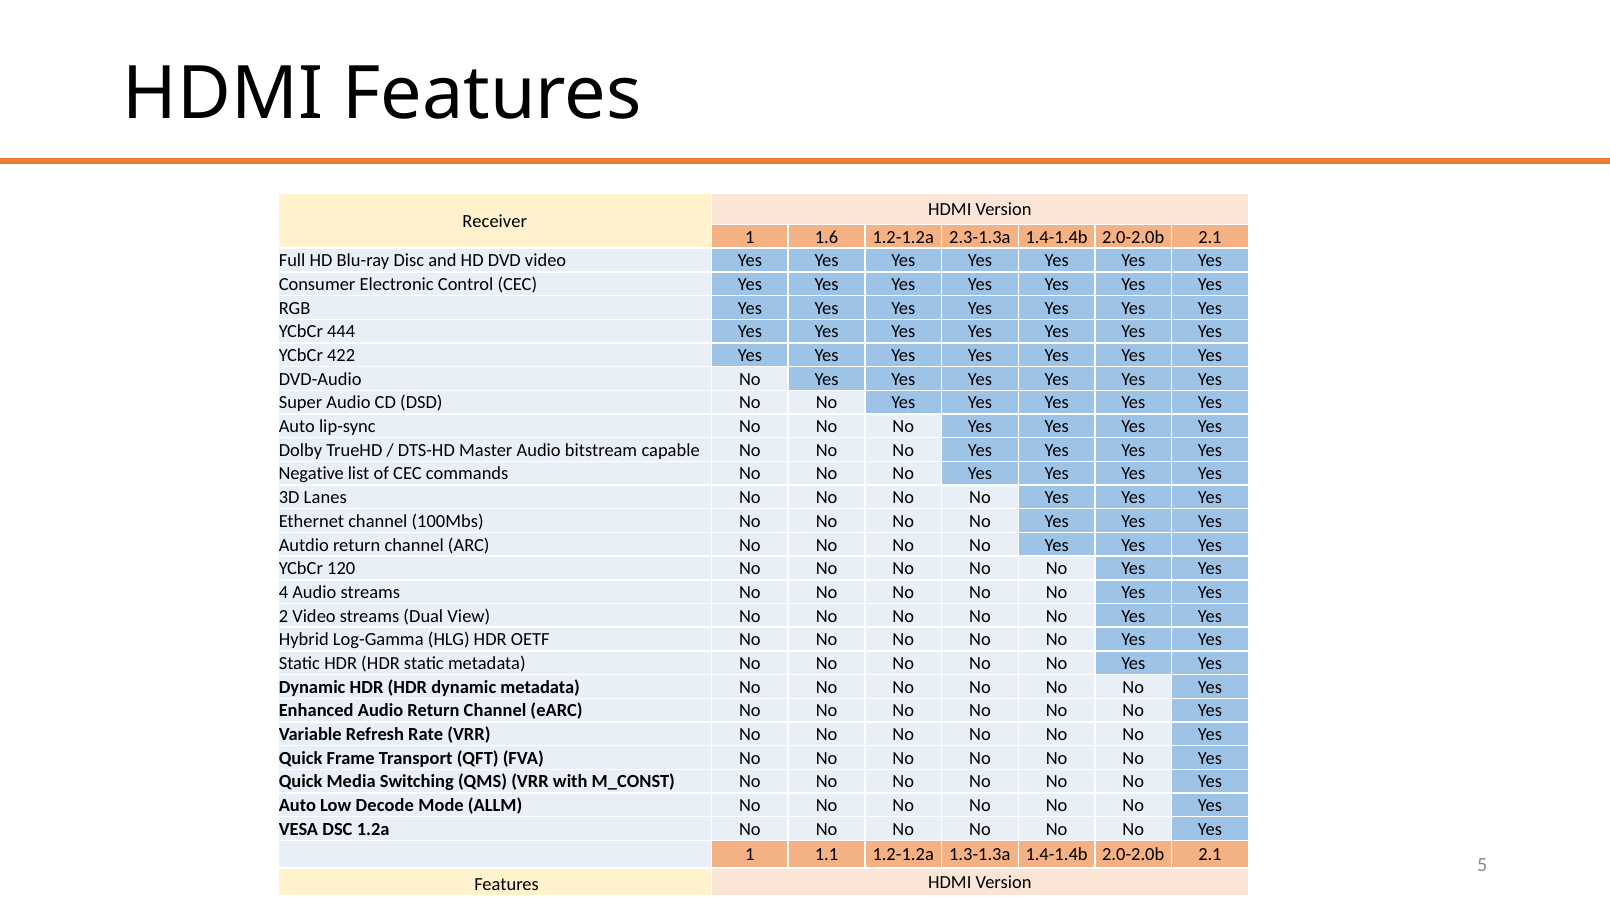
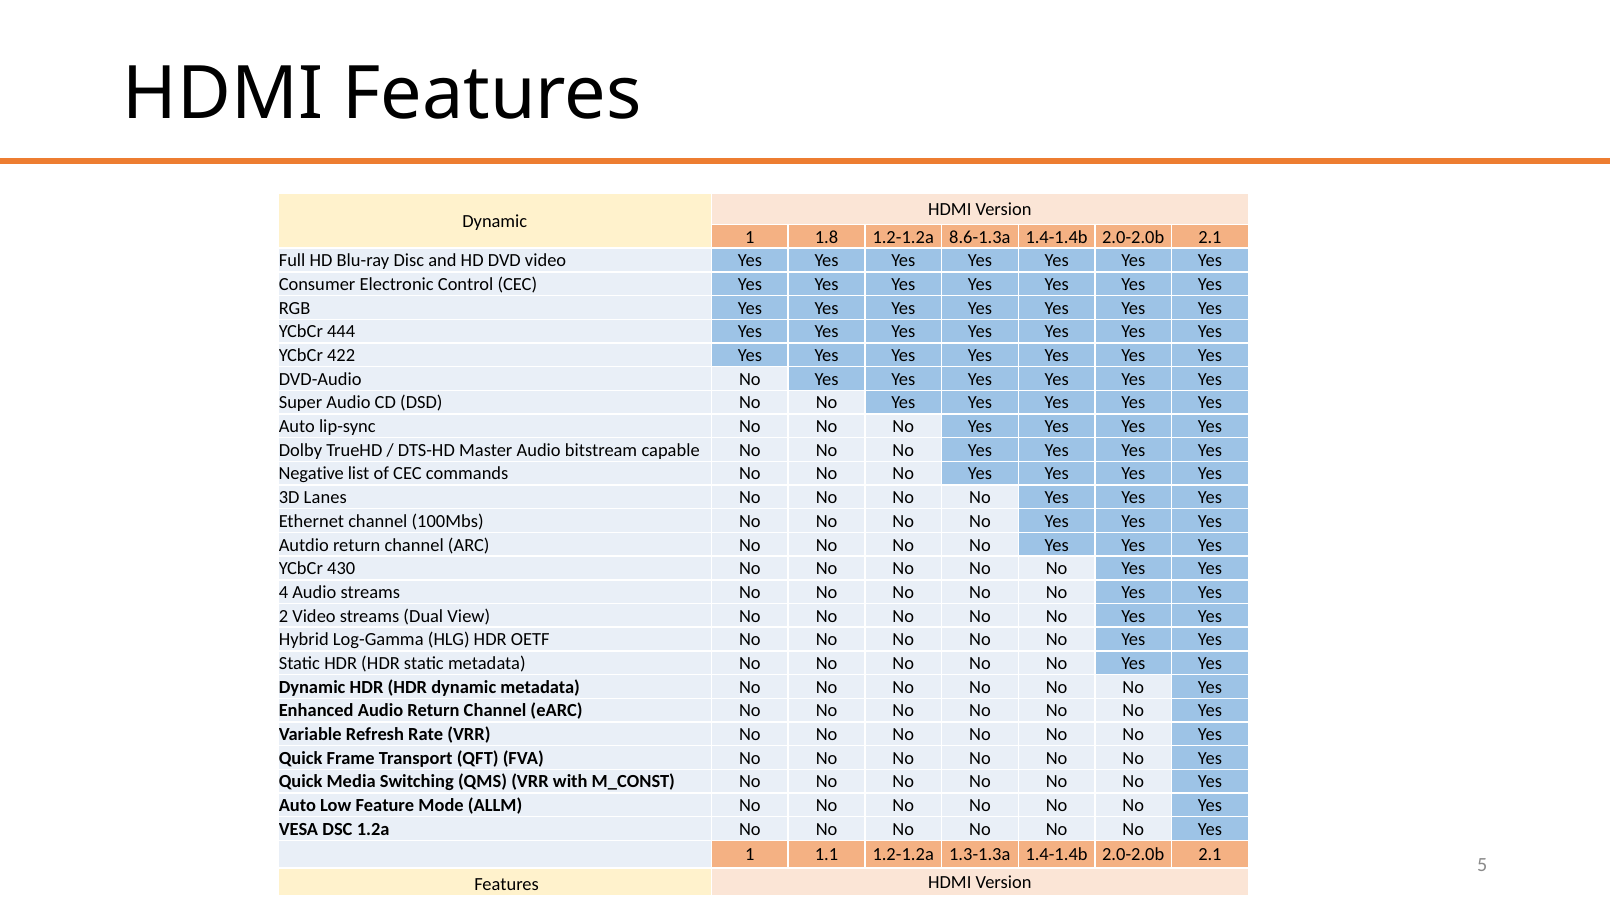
Receiver: Receiver -> Dynamic (495, 222)
1.6: 1.6 -> 1.8 (826, 237)
2.3-1.3a: 2.3-1.3a -> 8.6-1.3a (980, 237)
120: 120 -> 430 (341, 568)
Decode: Decode -> Feature (385, 805)
